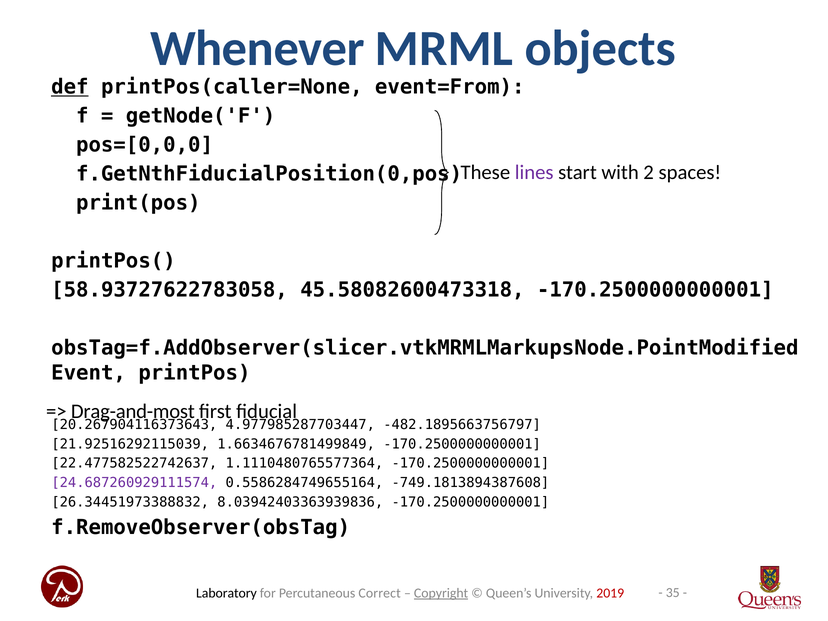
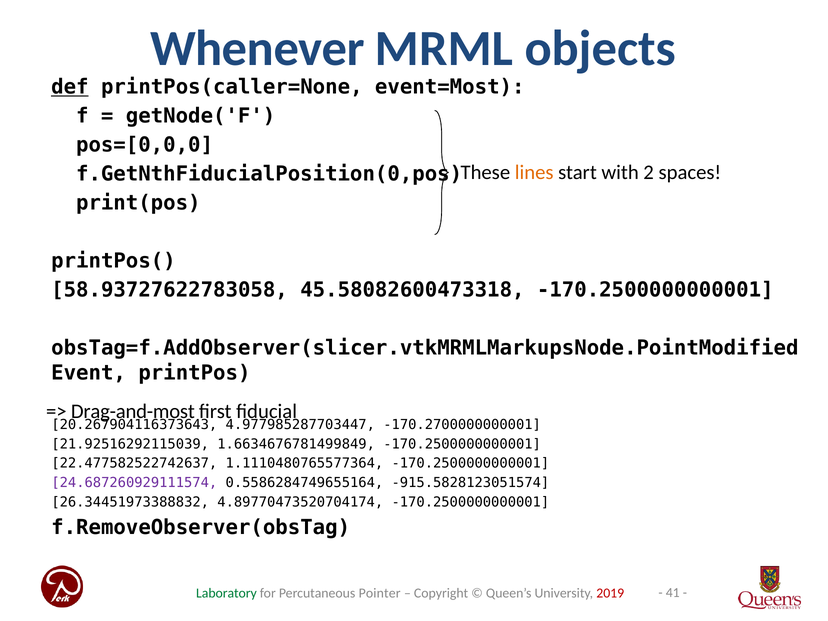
event=From: event=From -> event=Most (450, 87)
lines colour: purple -> orange (534, 172)
-482.1895663756797: -482.1895663756797 -> -170.2700000000001 (462, 425)
-749.1813894387608: -749.1813894387608 -> -915.5828123051574 (470, 483)
8.03942403363939836: 8.03942403363939836 -> 4.89770473520704174 (300, 502)
35: 35 -> 41 (673, 593)
Laboratory colour: black -> green (226, 593)
Correct: Correct -> Pointer (380, 593)
Copyright underline: present -> none (441, 593)
